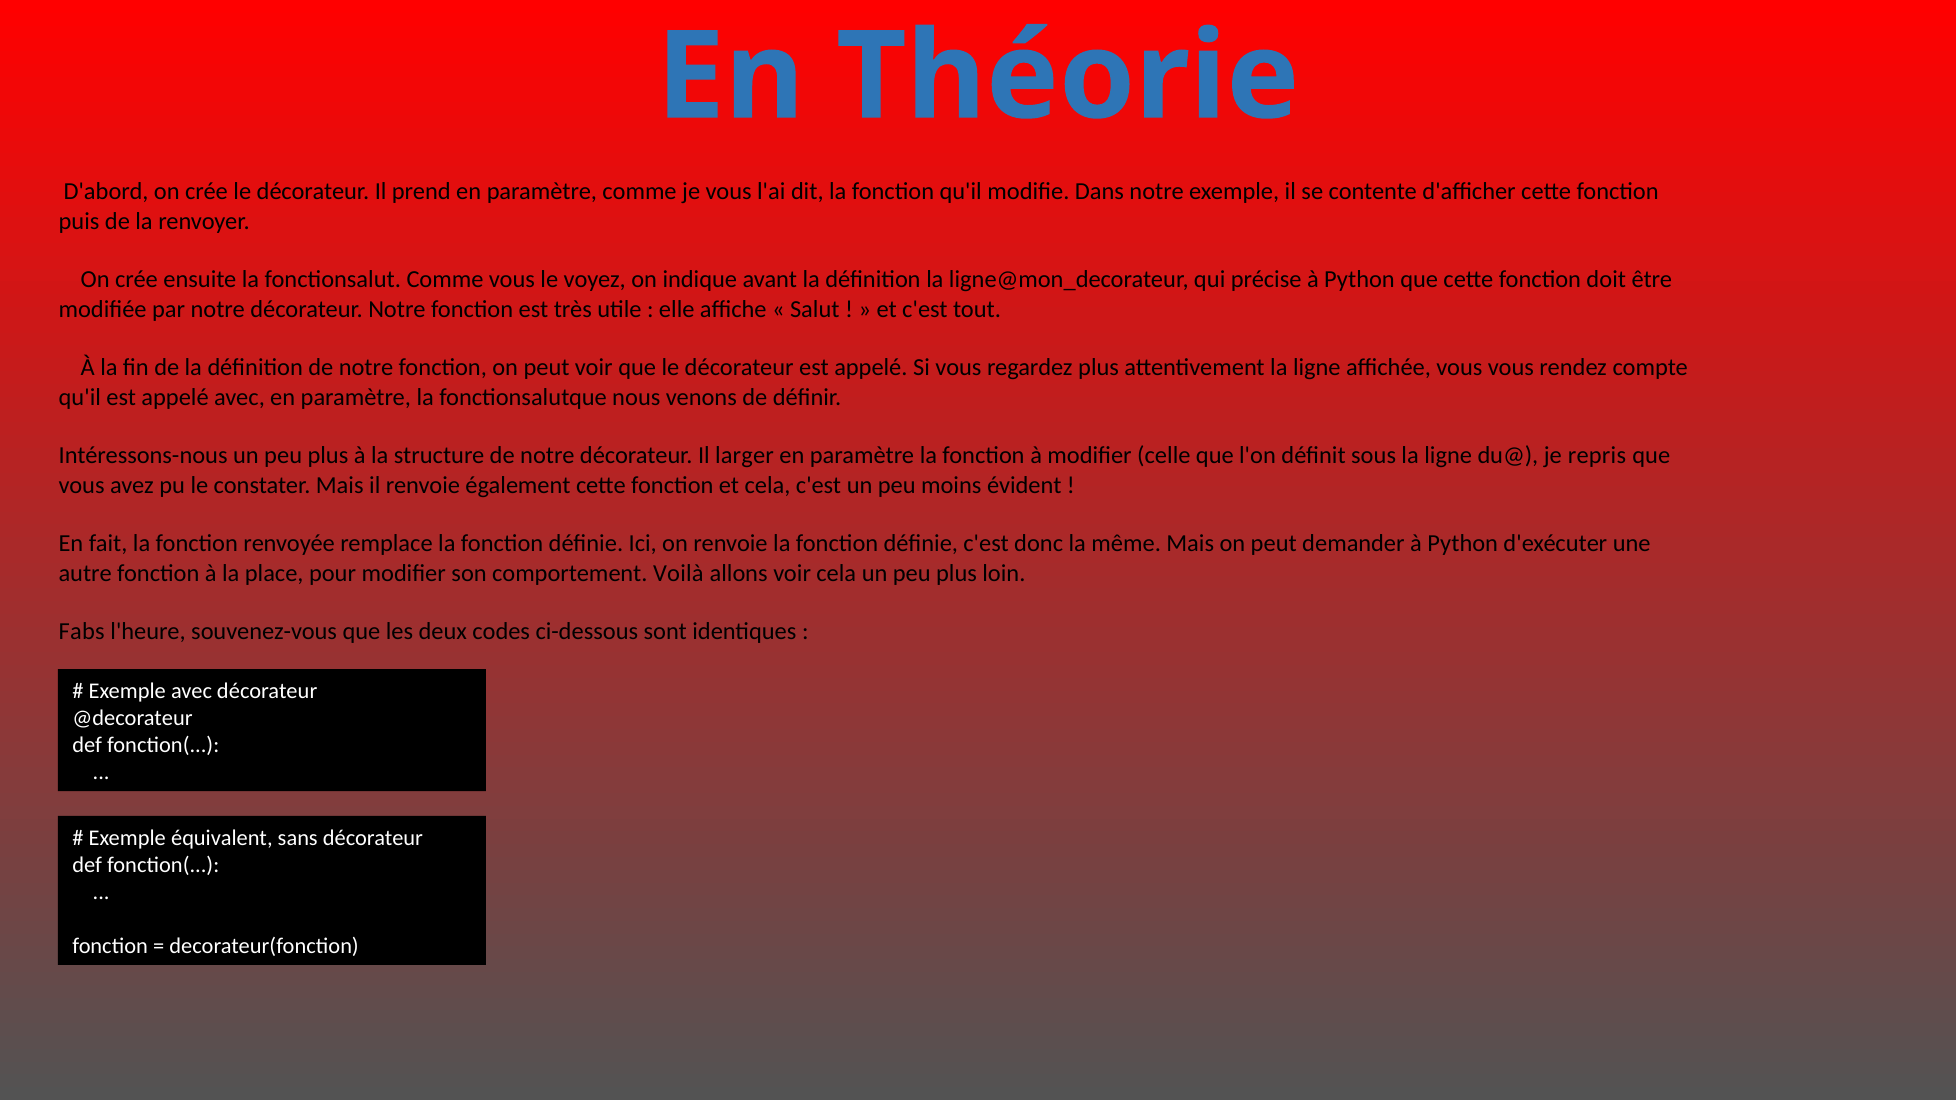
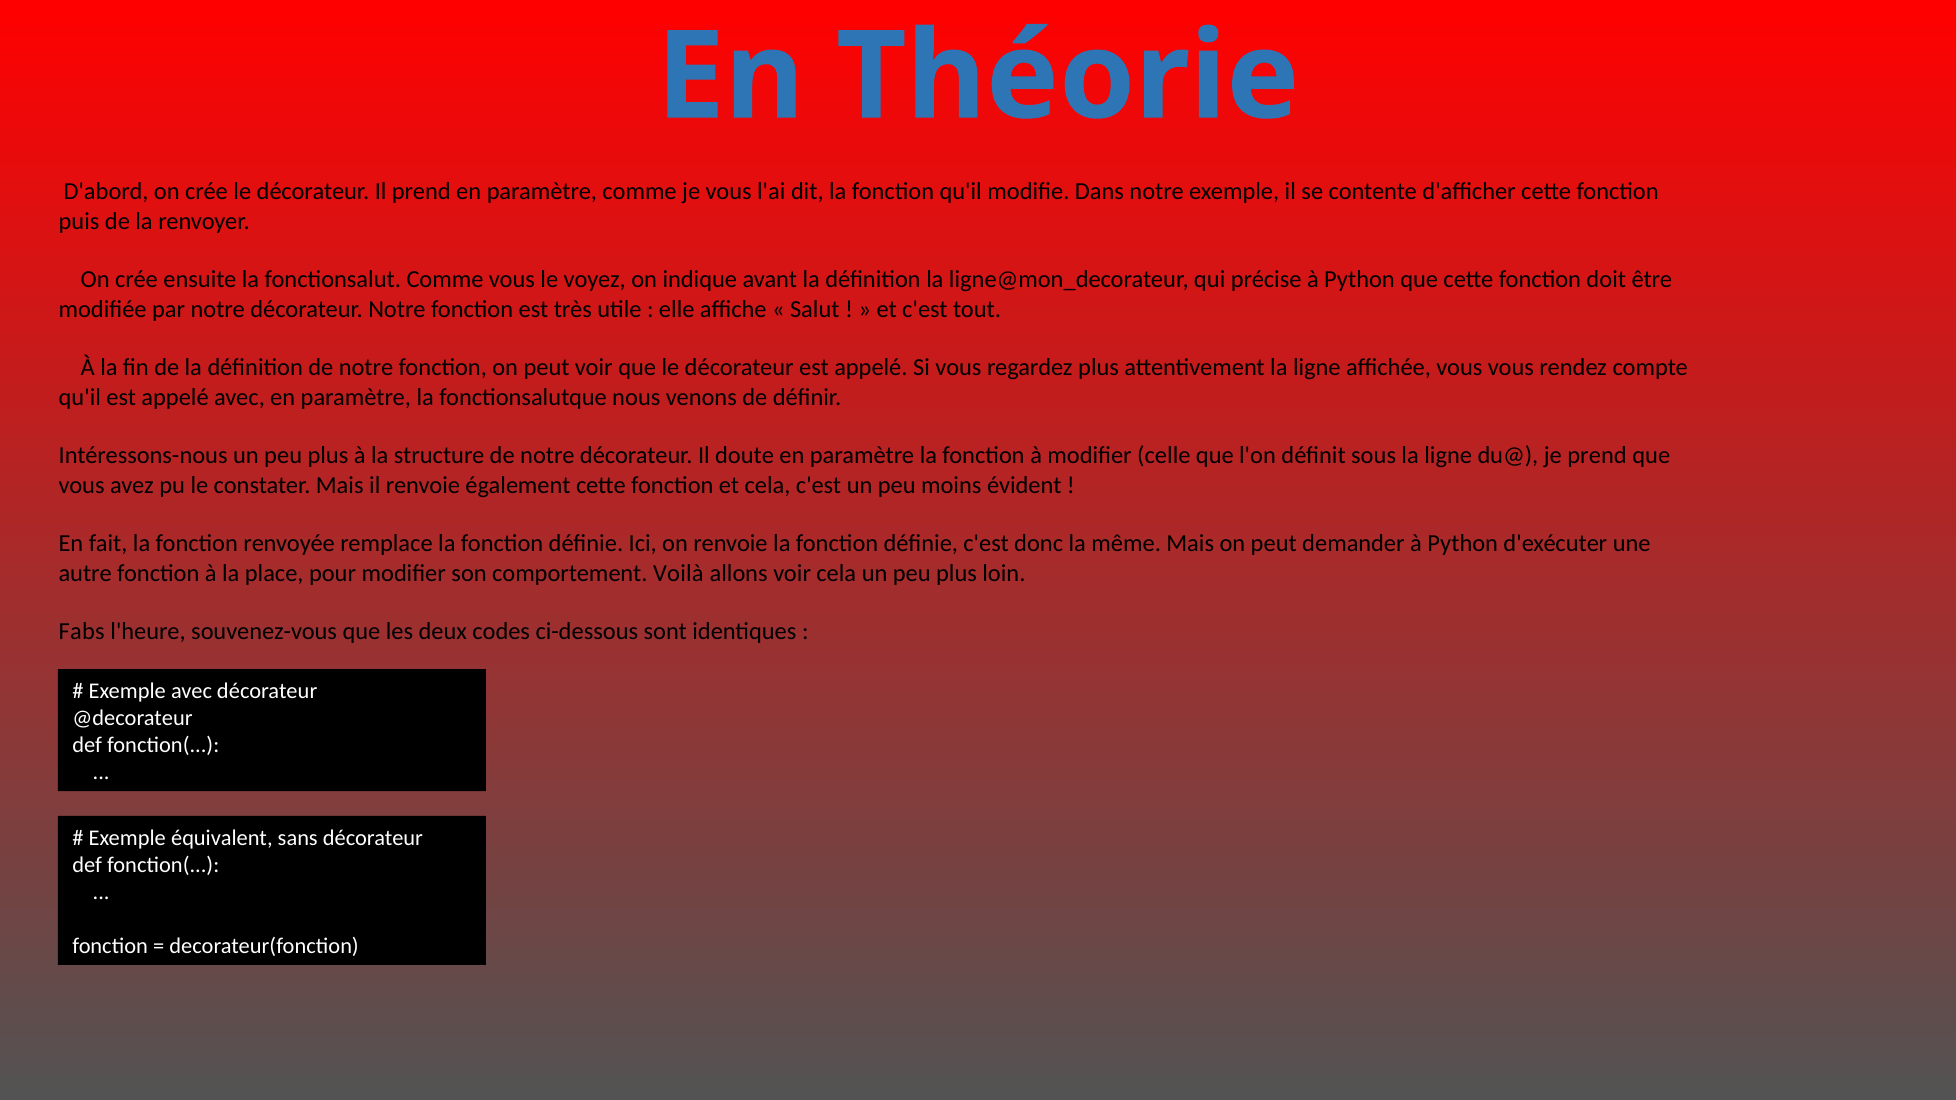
larger: larger -> doute (745, 456)
je repris: repris -> prend (1597, 456)
